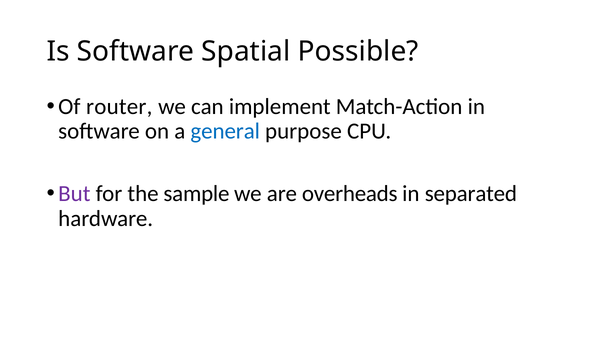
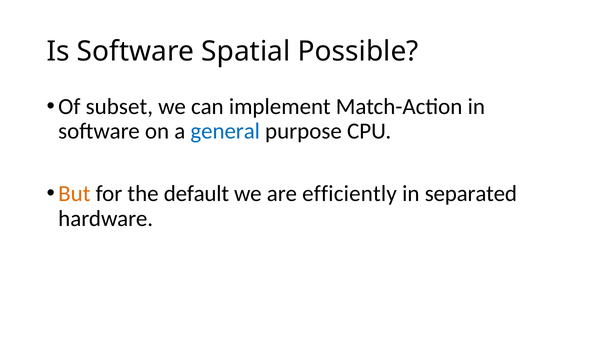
router: router -> subset (119, 106)
But colour: purple -> orange (74, 194)
sample: sample -> default (196, 194)
overheads: overheads -> efficiently (350, 194)
